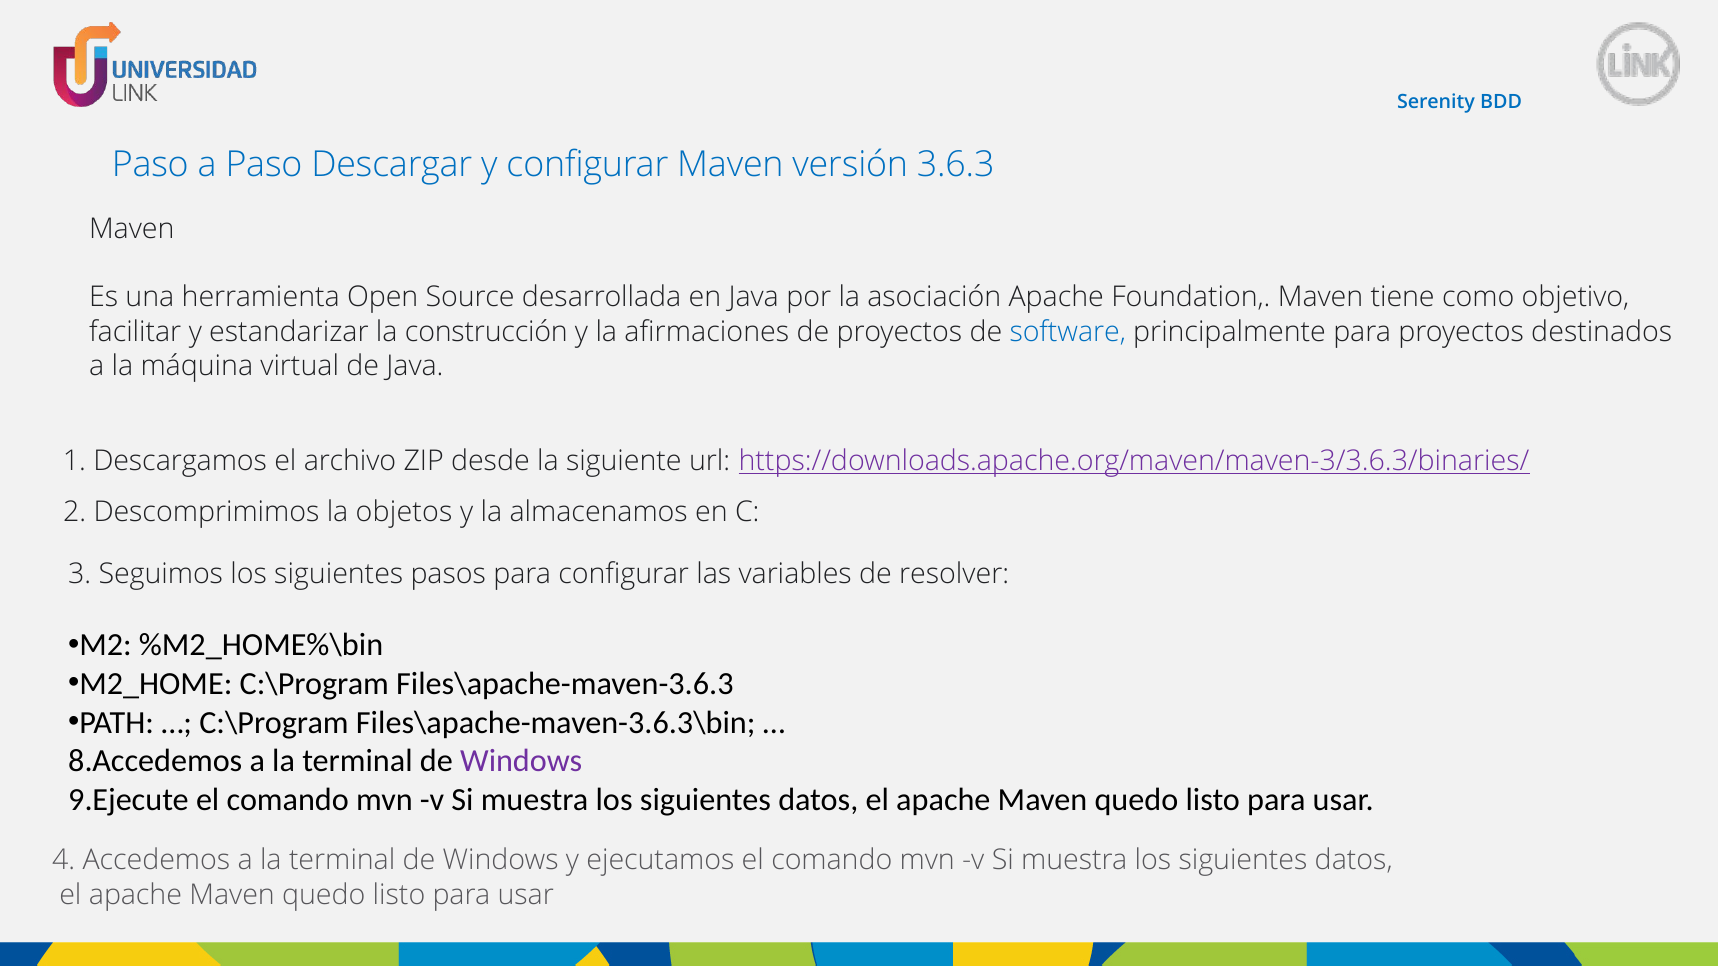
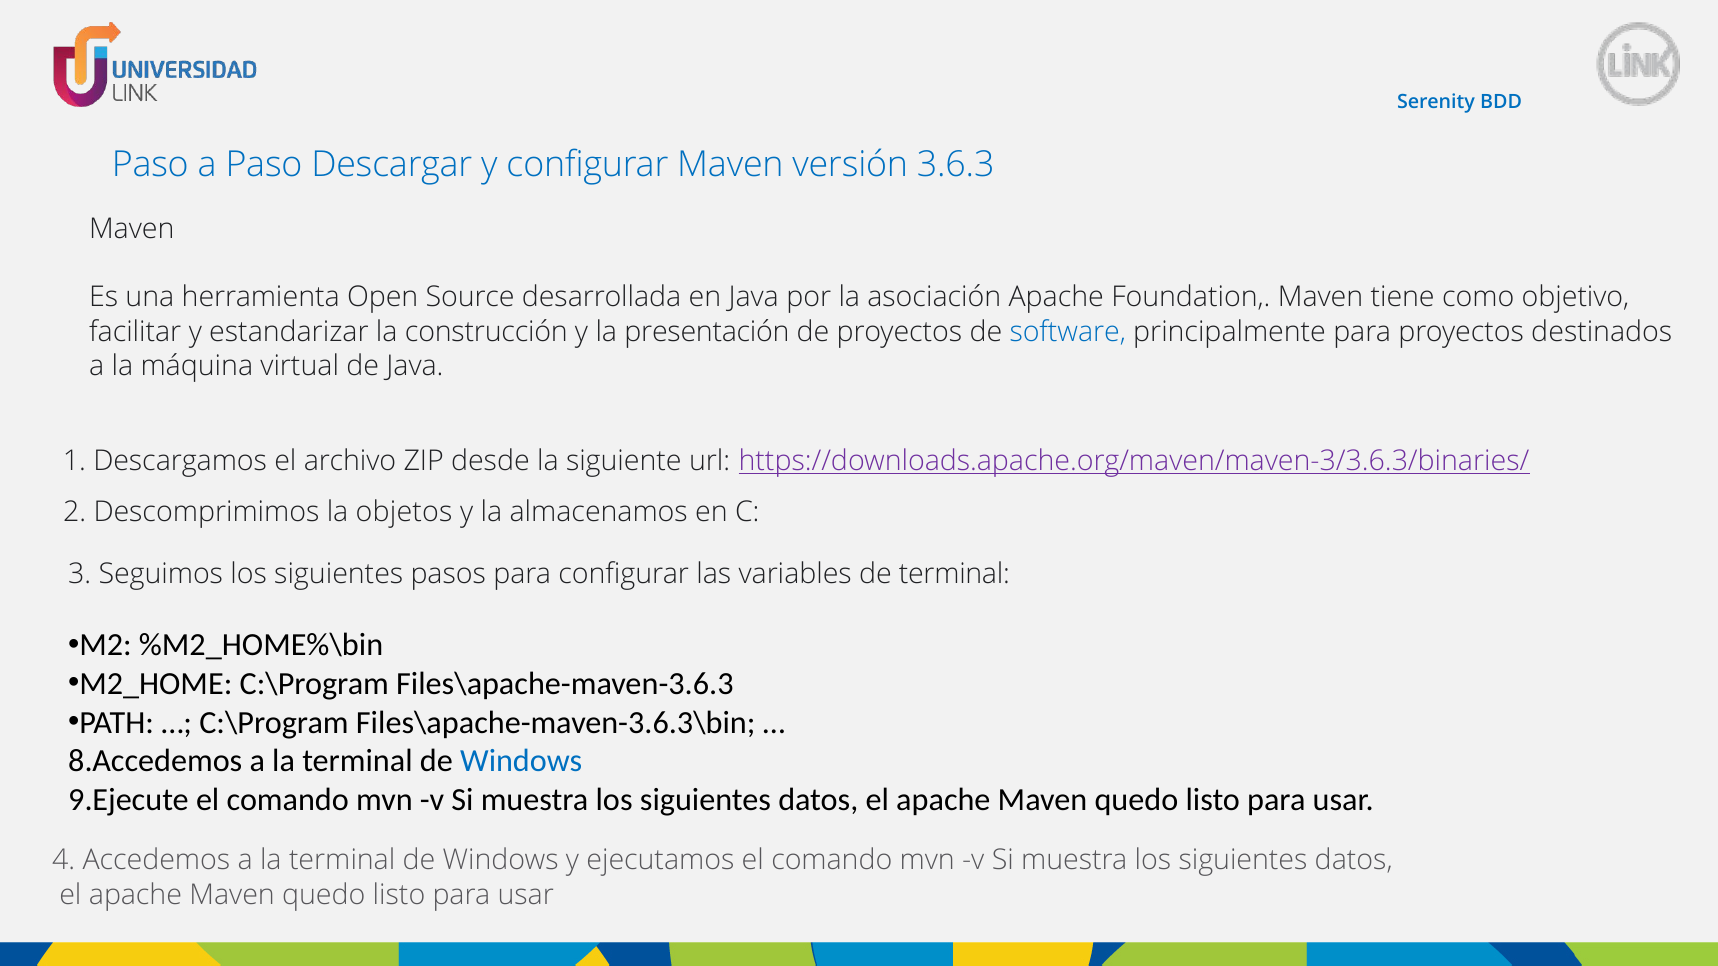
afirmaciones: afirmaciones -> presentación (707, 332)
de resolver: resolver -> terminal (954, 574)
Windows colour: purple -> blue (521, 761)
